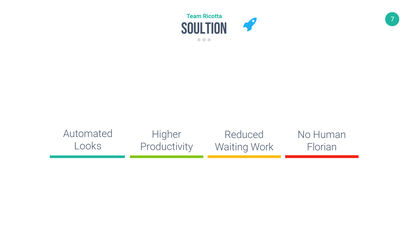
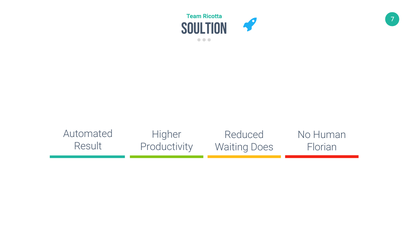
Looks: Looks -> Result (88, 146)
Work: Work -> Does (262, 147)
